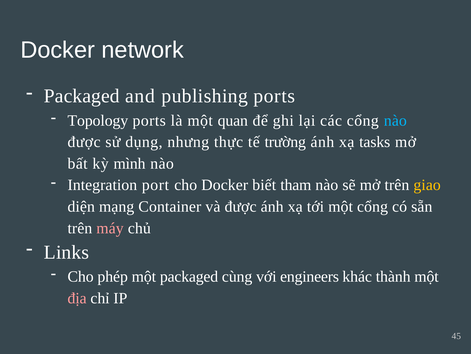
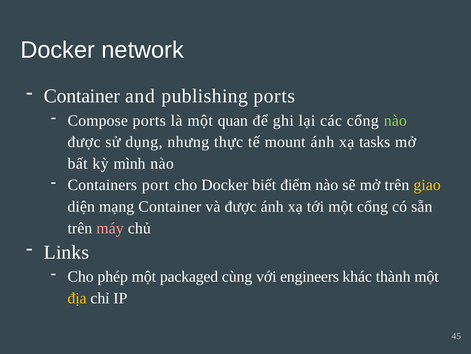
Packaged: Packaged -> Container (82, 96)
Topology: Topology -> Compose (98, 120)
nào colour: light blue -> light green (395, 120)
trường: trường -> mount (285, 142)
Integration: Integration -> Containers (102, 185)
tham: tham -> điểm (296, 185)
địa colour: pink -> yellow (77, 298)
